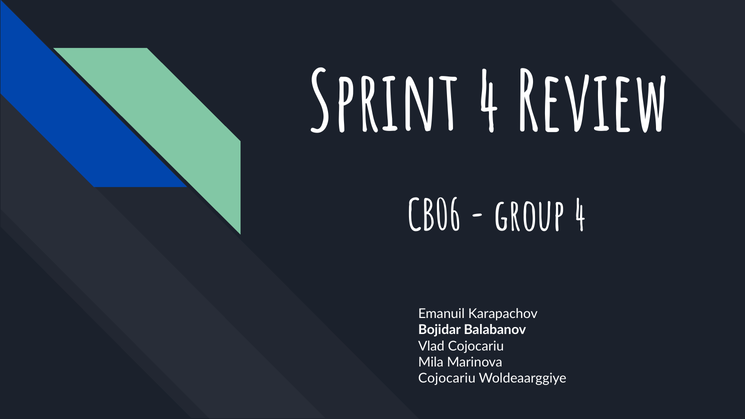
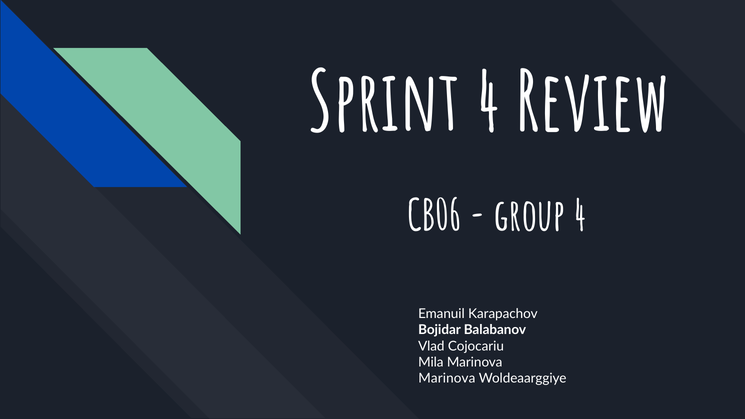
Cojocariu: Cojocariu -> Marinova (447, 378)
